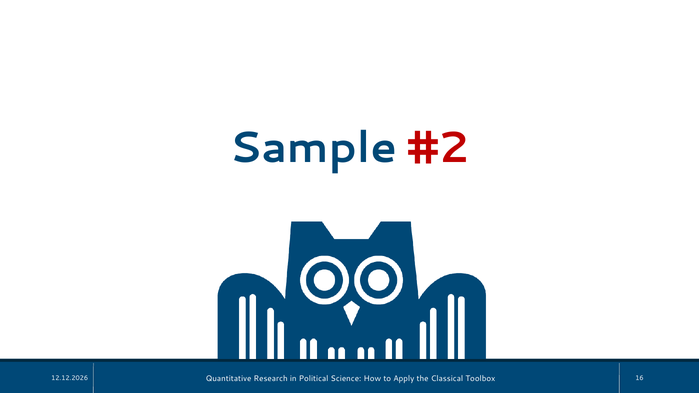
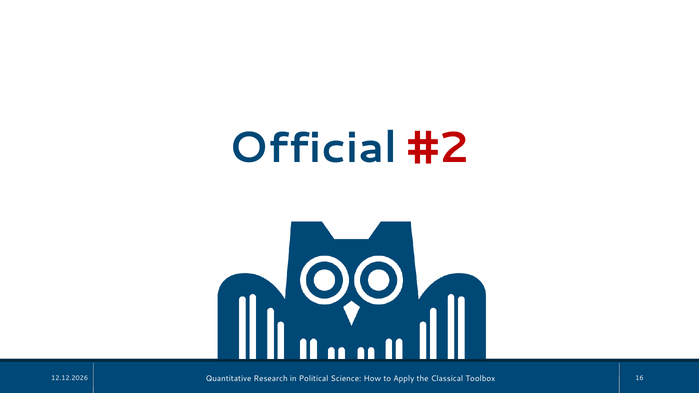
Sample: Sample -> Official (313, 148)
